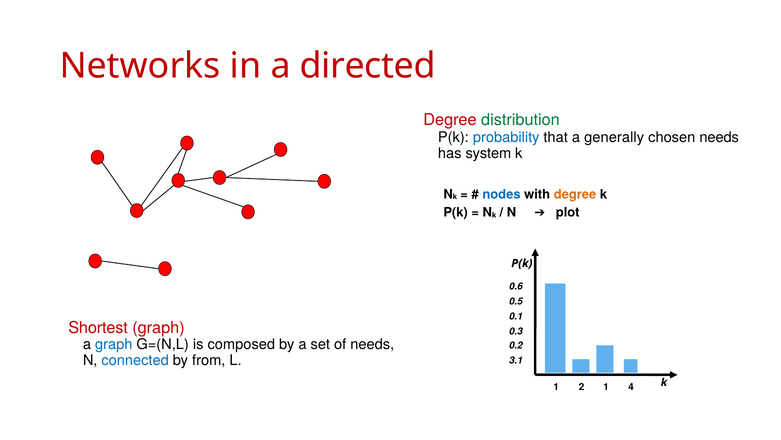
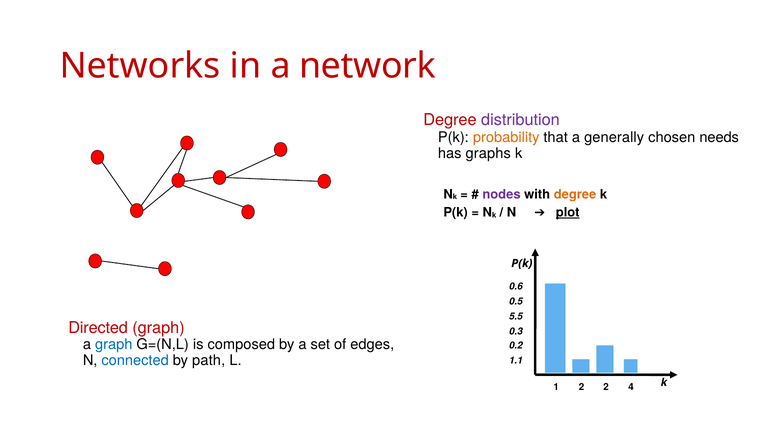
directed: directed -> network (368, 66)
distribution colour: green -> purple (520, 120)
probability colour: blue -> orange (506, 137)
system: system -> graphs (488, 153)
nodes colour: blue -> purple (502, 194)
plot underline: none -> present (568, 212)
0.1: 0.1 -> 5.5 (516, 316)
Shortest: Shortest -> Directed (98, 327)
of needs: needs -> edges (372, 344)
from: from -> path (209, 360)
3.1: 3.1 -> 1.1 (516, 360)
2 1: 1 -> 2 (606, 387)
